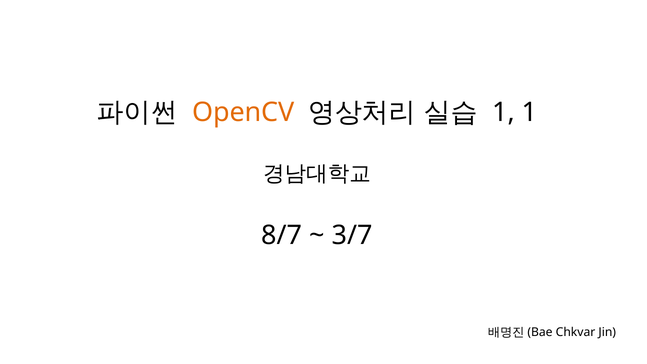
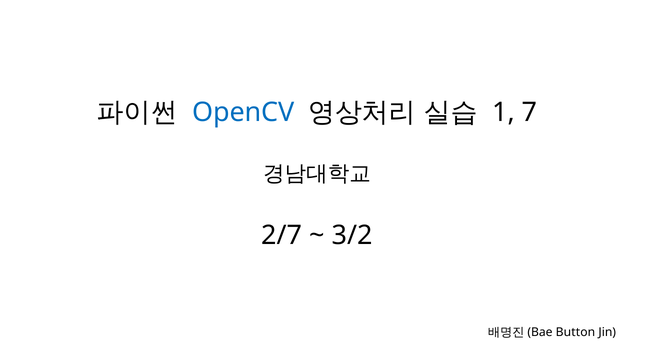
OpenCV colour: orange -> blue (243, 113)
1 1: 1 -> 7 (530, 113)
8/7: 8/7 -> 2/7 (282, 235)
3/7: 3/7 -> 3/2 (352, 235)
Chkvar: Chkvar -> Button (575, 332)
